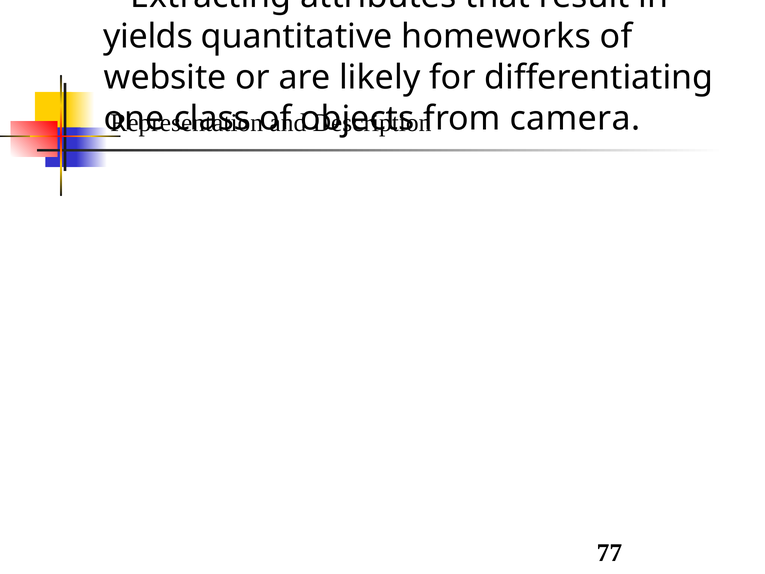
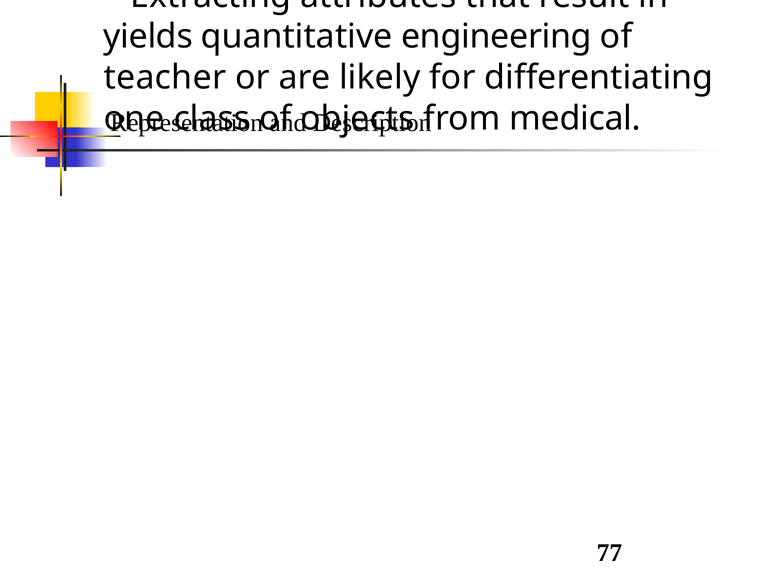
homeworks: homeworks -> engineering (496, 37)
website: website -> teacher (165, 78)
camera: camera -> medical (575, 118)
